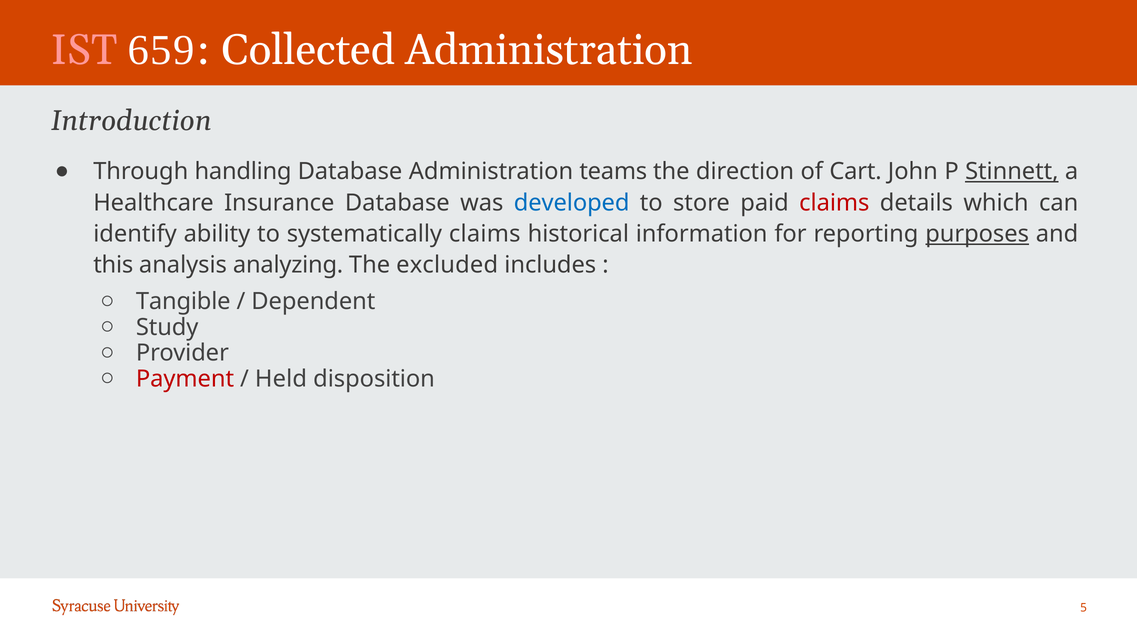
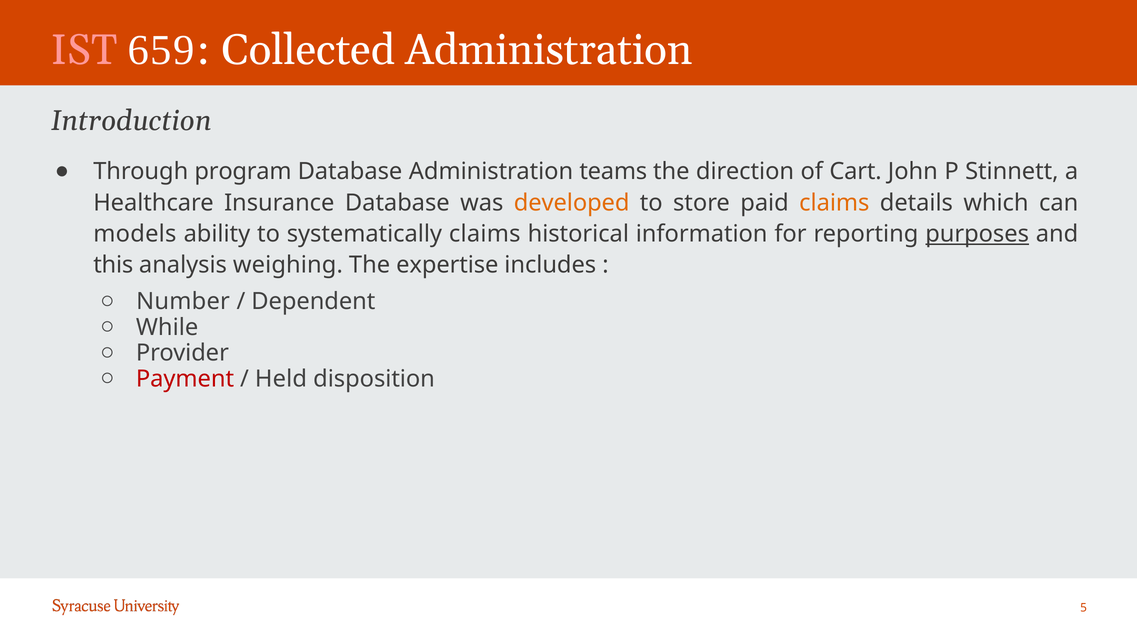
handling: handling -> program (243, 171)
Stinnett underline: present -> none (1012, 171)
developed colour: blue -> orange (572, 203)
claims colour: red -> orange (834, 203)
identify: identify -> models (135, 234)
analyzing: analyzing -> weighing (288, 265)
excluded: excluded -> expertise (447, 265)
Tangible: Tangible -> Number (183, 301)
Study: Study -> While (167, 327)
